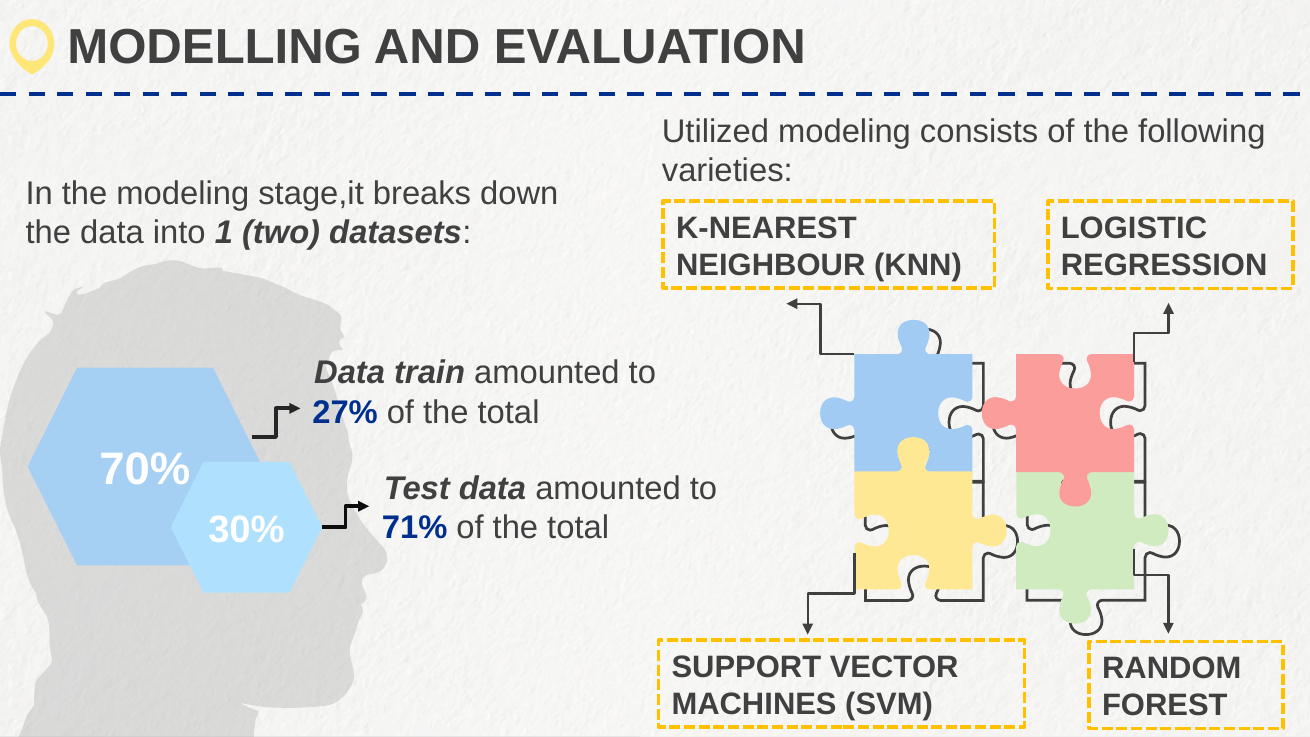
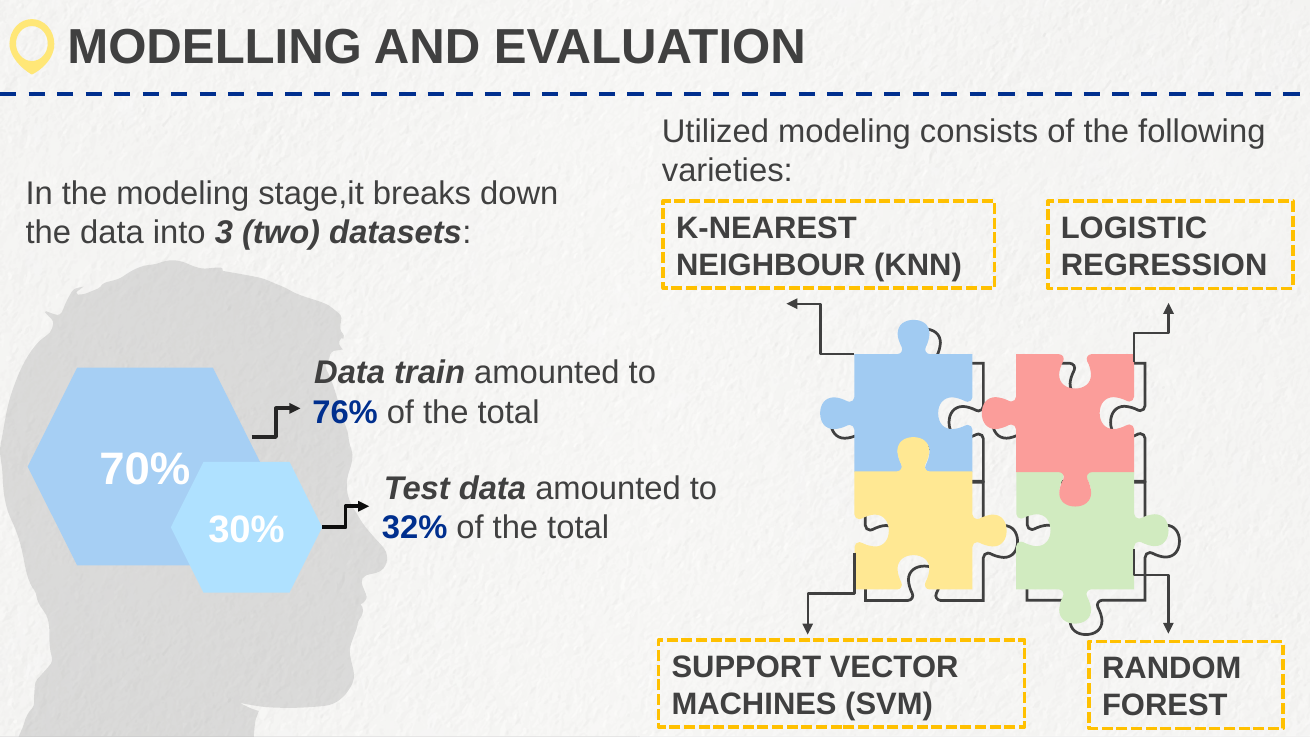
1: 1 -> 3 (224, 233)
27%: 27% -> 76% (345, 412)
71%: 71% -> 32% (415, 528)
